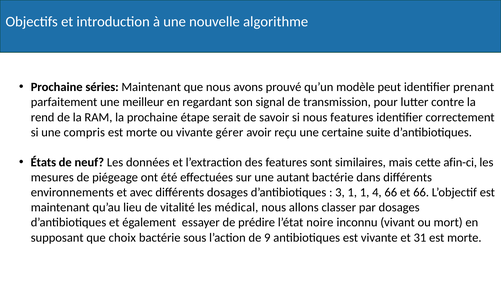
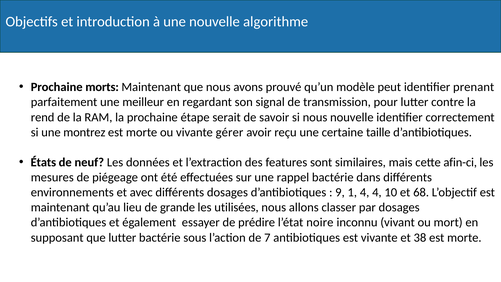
séries: séries -> morts (102, 87)
nous features: features -> nouvelle (352, 117)
compris: compris -> montrez (84, 132)
suite: suite -> taille (378, 132)
autant: autant -> rappel (293, 177)
3: 3 -> 9 (340, 192)
1 1: 1 -> 4 (365, 192)
4 66: 66 -> 10 (391, 192)
et 66: 66 -> 68 (421, 192)
vitalité: vitalité -> grande (178, 207)
médical: médical -> utilisées (237, 207)
que choix: choix -> lutter (122, 237)
9: 9 -> 7 (267, 237)
31: 31 -> 38 (420, 237)
